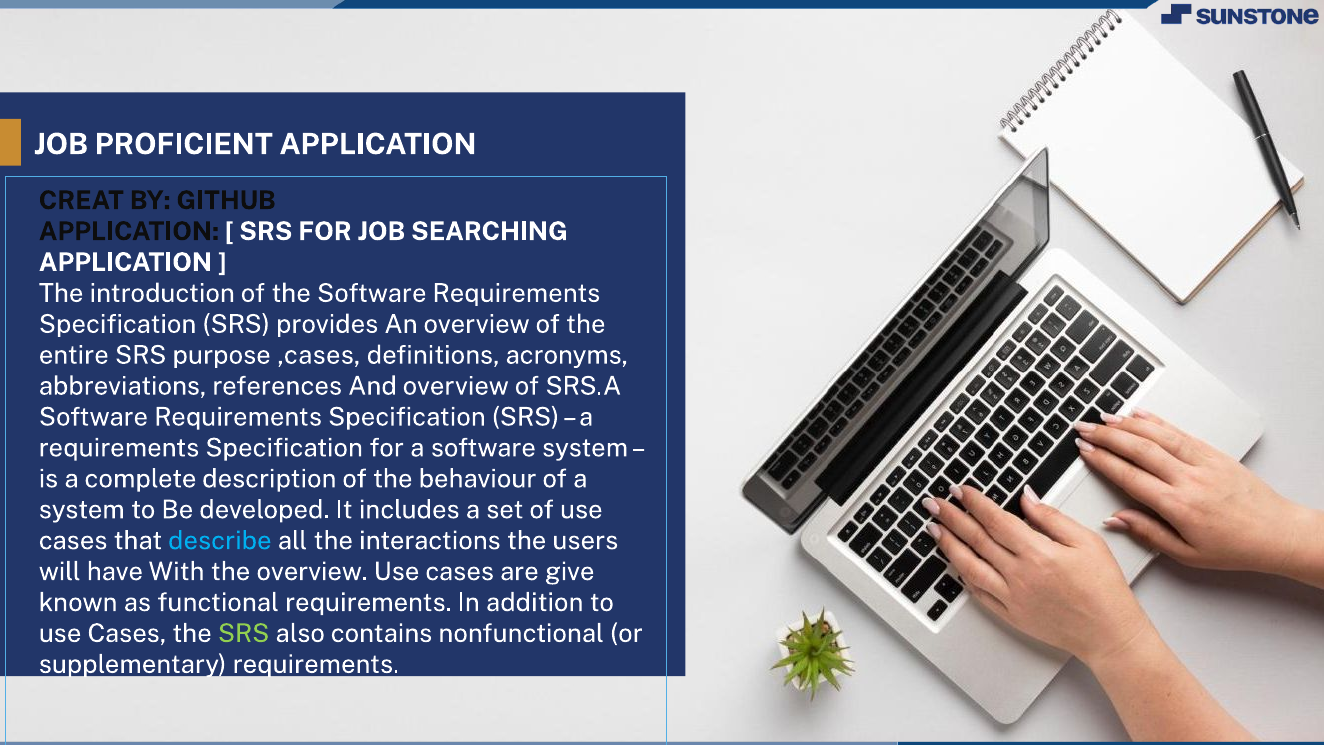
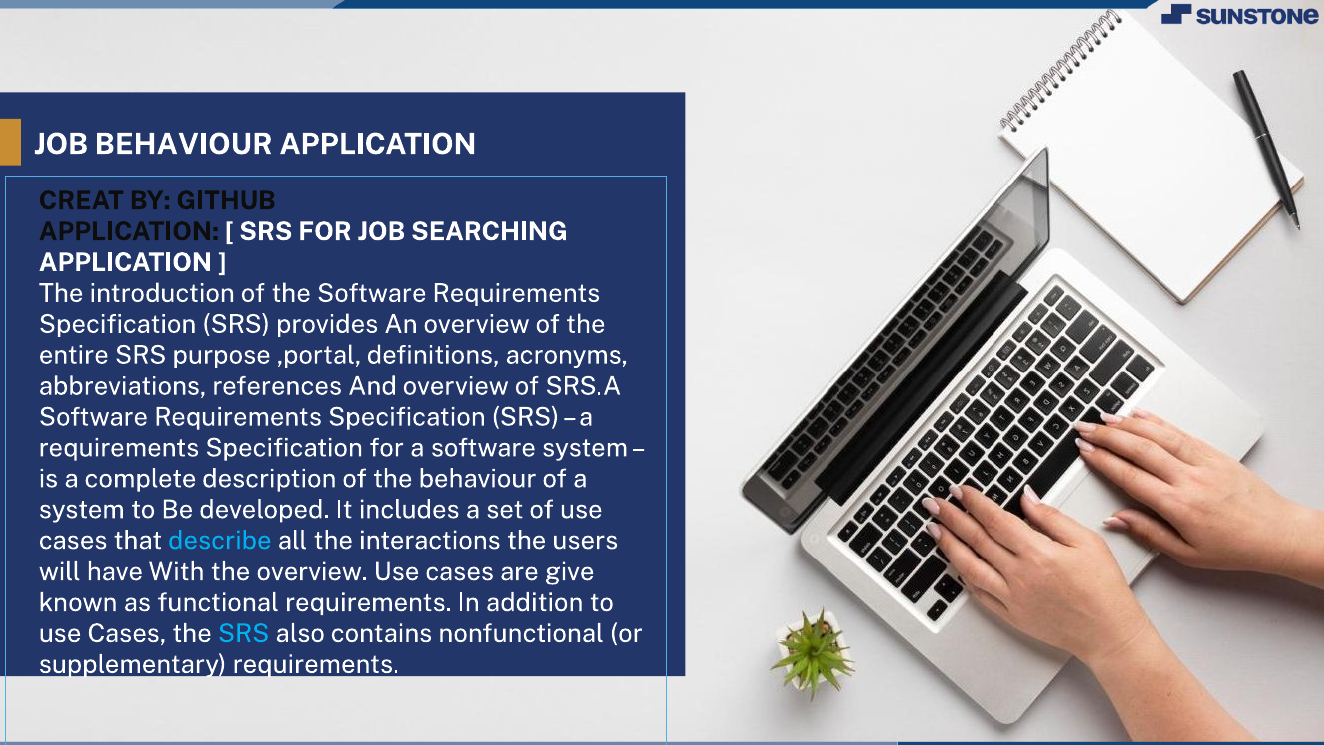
JOB PROFICIENT: PROFICIENT -> BEHAVIOUR (184, 144)
,cases: ,cases -> ,portal (319, 355)
SRS colour: light green -> light blue (244, 633)
